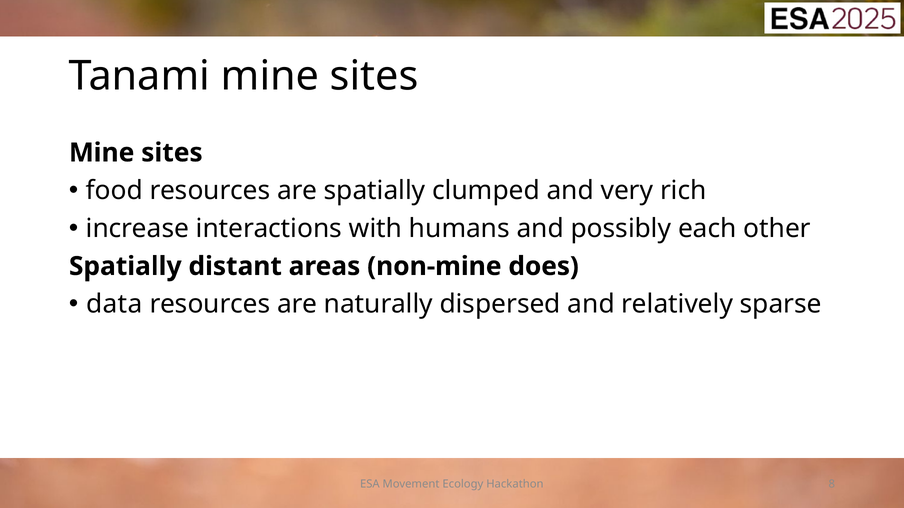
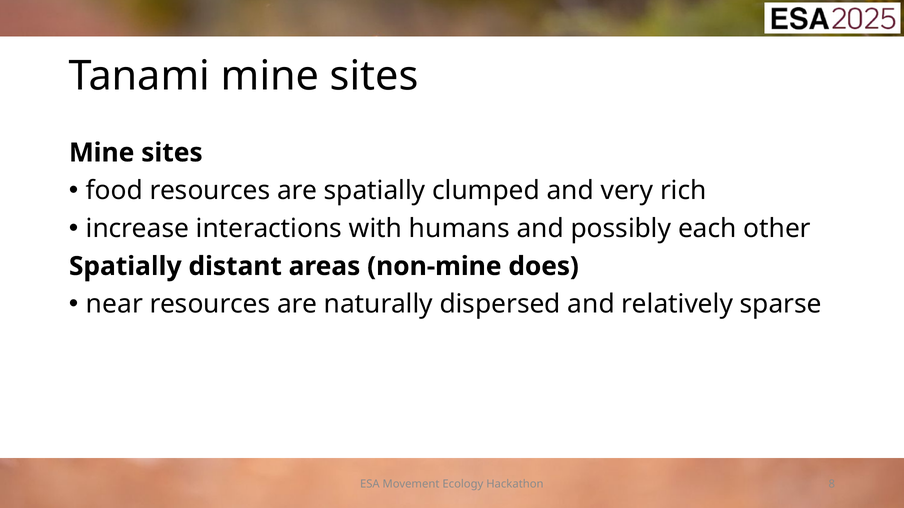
data: data -> near (114, 304)
